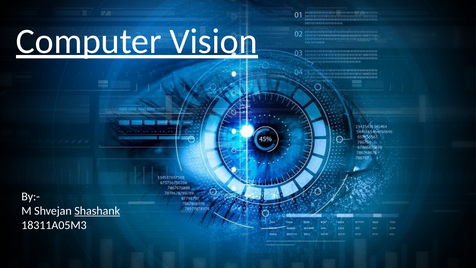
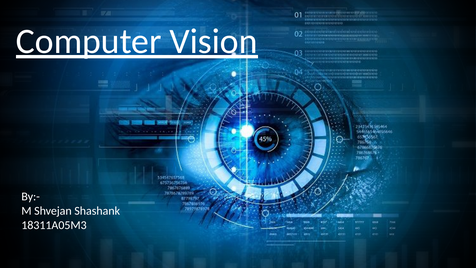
Shashank underline: present -> none (97, 211)
